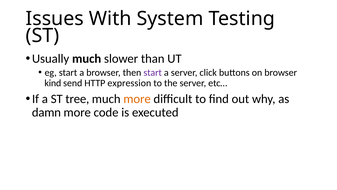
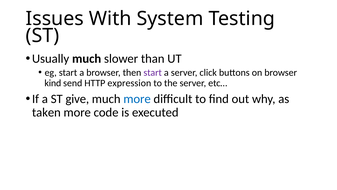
tree: tree -> give (77, 99)
more colour: orange -> blue (137, 99)
damn: damn -> taken (46, 112)
